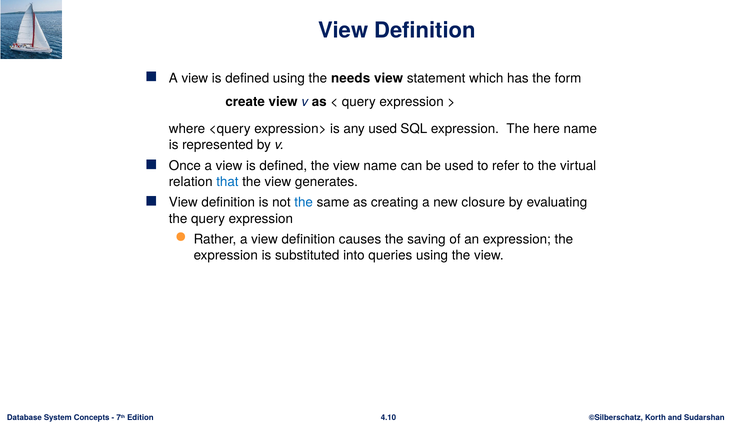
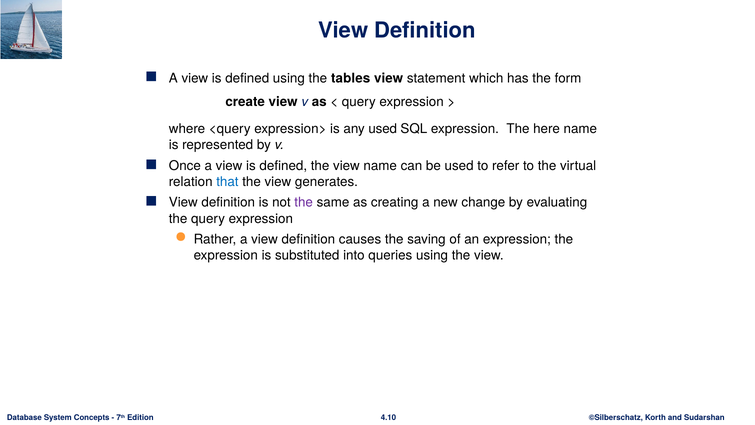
needs: needs -> tables (351, 78)
the colour: blue -> purple (304, 202)
closure: closure -> change (483, 202)
